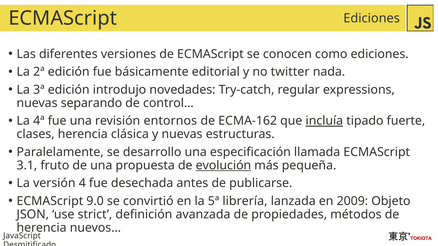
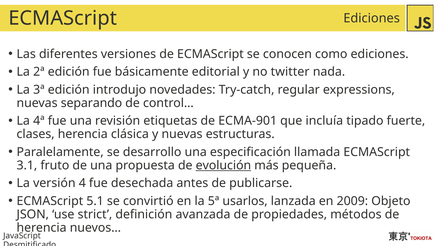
entornos: entornos -> etiquetas (170, 121)
ECMA-162: ECMA-162 -> ECMA-901 (248, 121)
incluía underline: present -> none (324, 121)
9.0: 9.0 -> 5.1 (95, 201)
librería: librería -> usarlos (245, 201)
